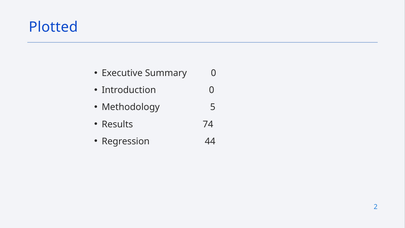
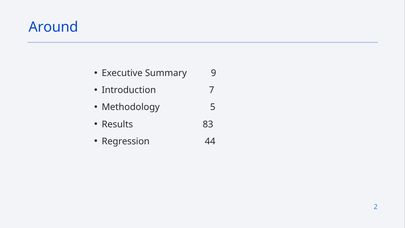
Plotted: Plotted -> Around (53, 27)
Summary 0: 0 -> 9 (214, 73)
Introduction 0: 0 -> 7 (212, 90)
74: 74 -> 83 (208, 124)
